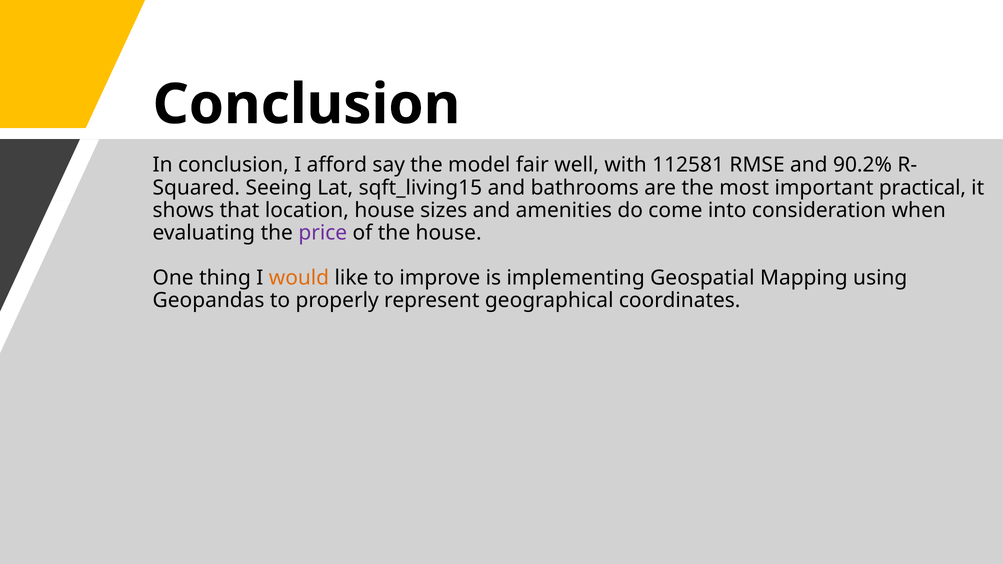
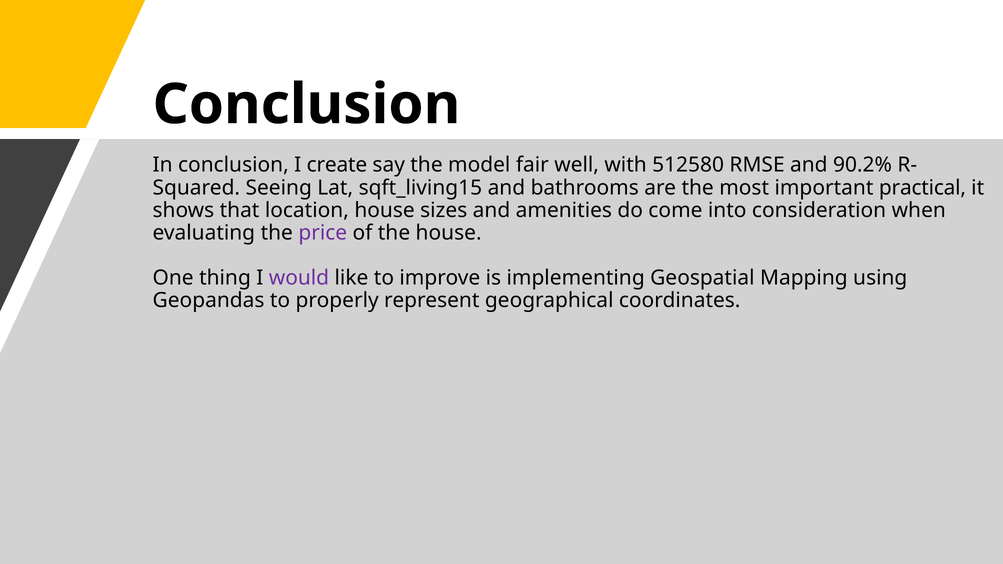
afford: afford -> create (337, 165)
112581: 112581 -> 512580 (688, 165)
would colour: orange -> purple (299, 278)
